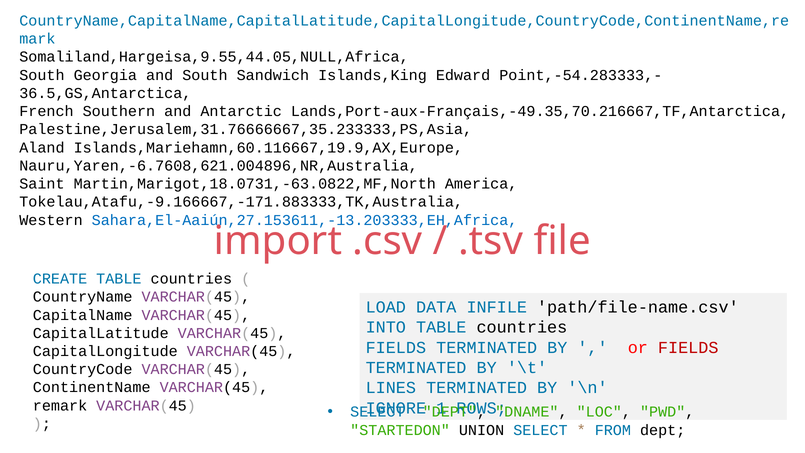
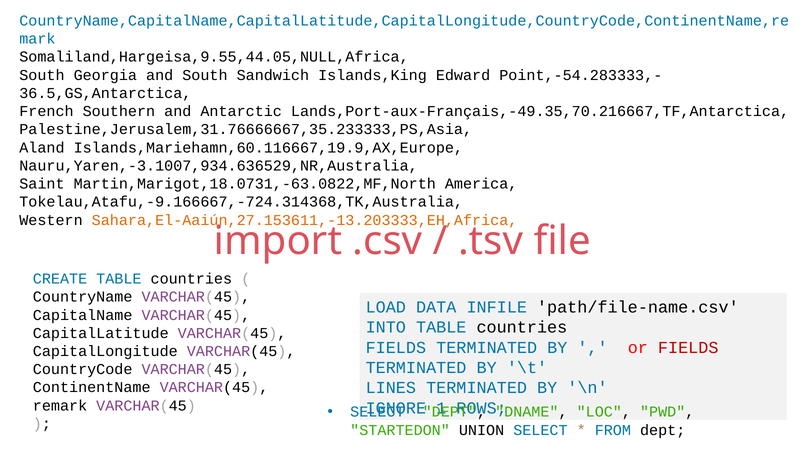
Nauru,Yaren,-6.7608,621.004896,NR,Australia: Nauru,Yaren,-6.7608,621.004896,NR,Australia -> Nauru,Yaren,-3.1007,934.636529,NR,Australia (219, 166)
Tokelau,Atafu,-9.166667,-171.883333,TK,Australia: Tokelau,Atafu,-9.166667,-171.883333,TK,Australia -> Tokelau,Atafu,-9.166667,-724.314368,TK,Australia (241, 202)
Sahara,El-Aaiún,27.153611,-13.203333,EH,Africa colour: blue -> orange (305, 220)
